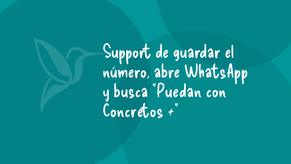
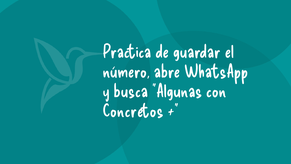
Support: Support -> Practica (127, 52)
Puedan: Puedan -> Algunas (177, 91)
